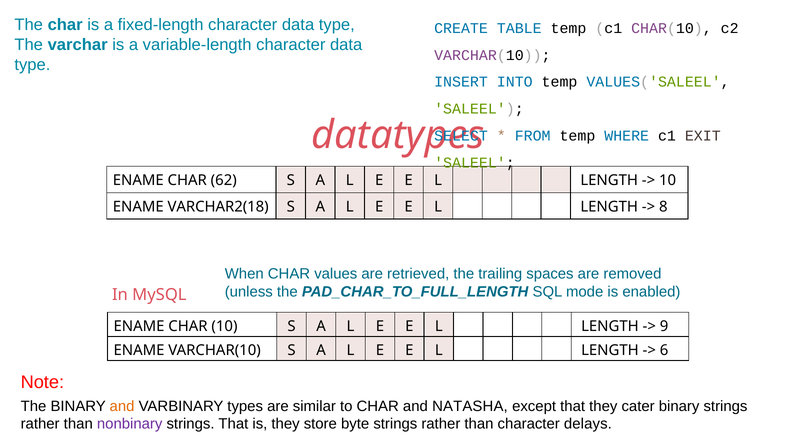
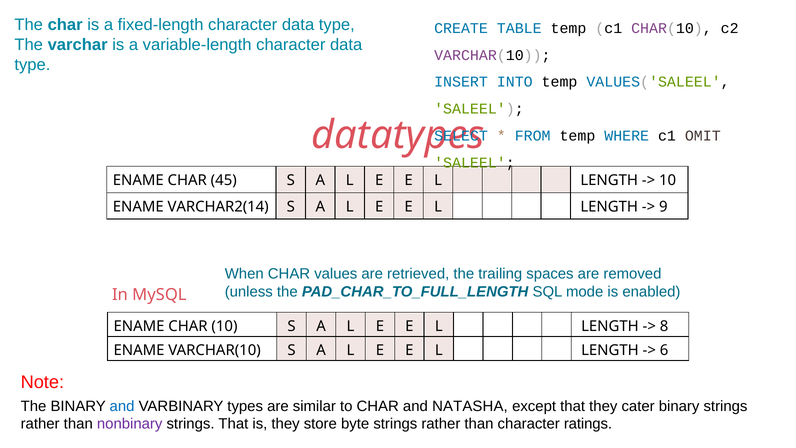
EXIT: EXIT -> OMIT (703, 136)
62: 62 -> 45 (224, 180)
VARCHAR2(18: VARCHAR2(18 -> VARCHAR2(14 (218, 206)
8: 8 -> 9 (663, 206)
9: 9 -> 8 (664, 326)
and colour: orange -> blue (122, 406)
delays: delays -> ratings (588, 424)
